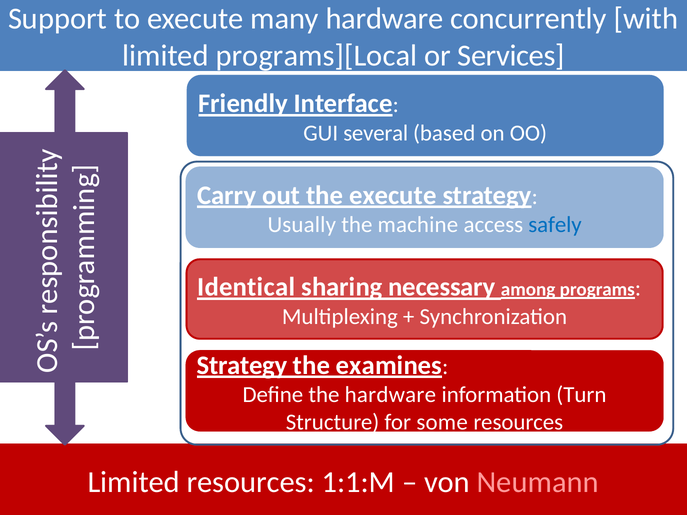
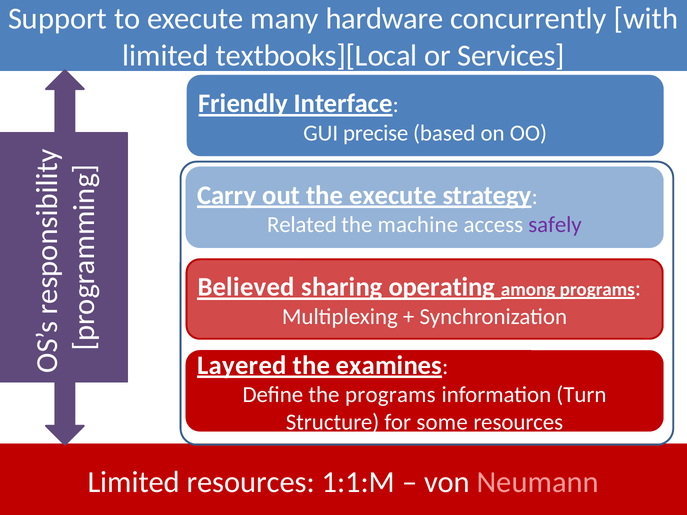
programs][Local: programs][Local -> textbooks][Local (317, 56)
several: several -> precise (376, 133)
Usually: Usually -> Related (302, 225)
safely colour: blue -> purple (555, 225)
Identical: Identical -> Believed (246, 287)
sharing necessary: necessary -> operating (442, 287)
Strategy: Strategy -> Layered (242, 365)
the hardware: hardware -> programs (390, 395)
